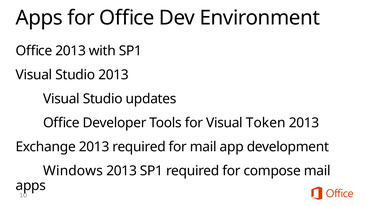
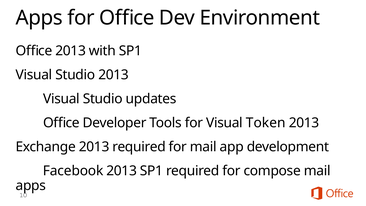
Windows: Windows -> Facebook (73, 171)
